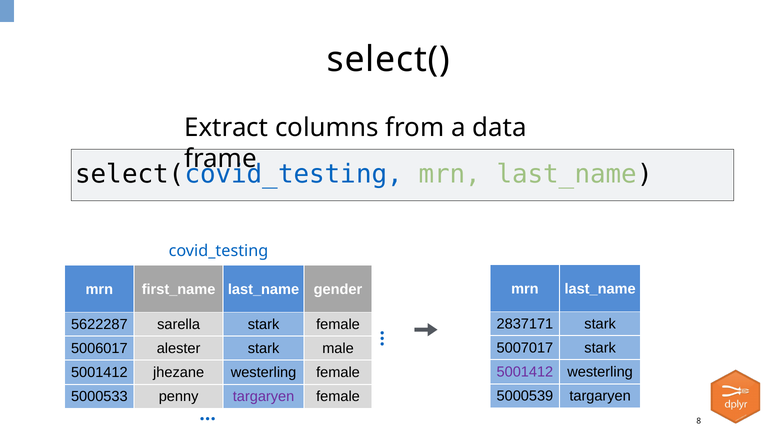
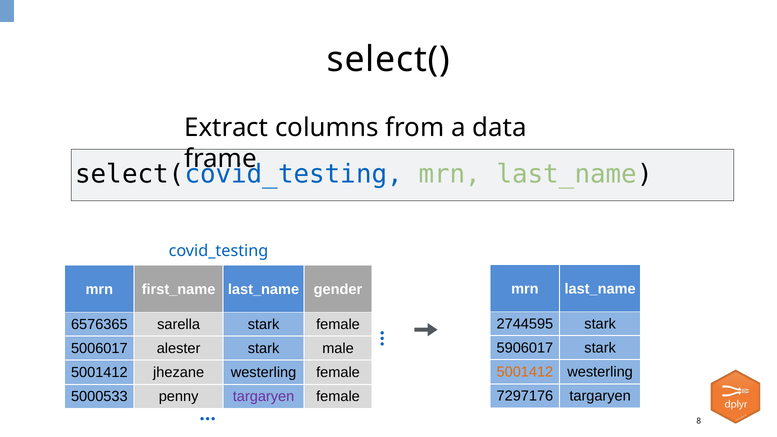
2837171: 2837171 -> 2744595 (525, 324)
5622287: 5622287 -> 6576365 (99, 324)
5007017: 5007017 -> 5906017 (525, 348)
5001412 colour: purple -> orange (525, 372)
5000539: 5000539 -> 7297176 (525, 396)
